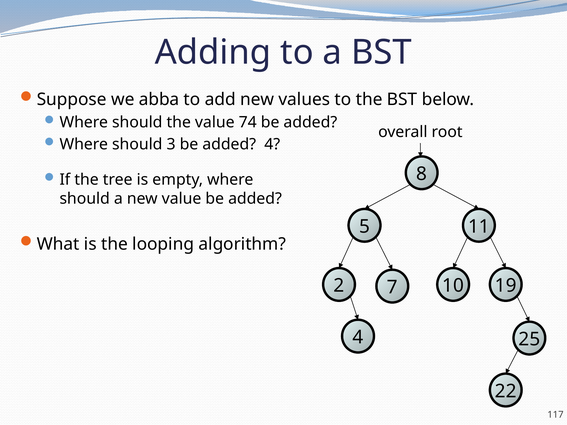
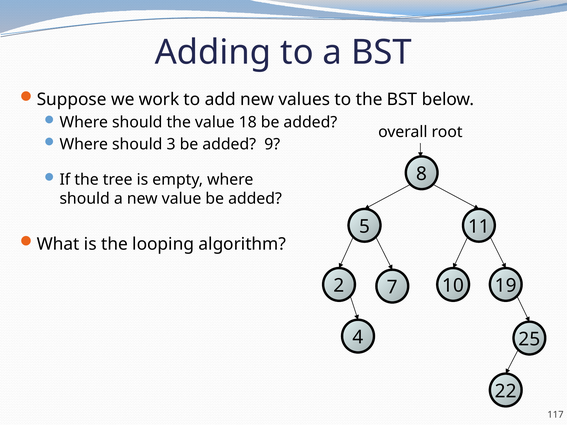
abba: abba -> work (159, 99)
74: 74 -> 18 (248, 122)
added 4: 4 -> 9 (272, 144)
